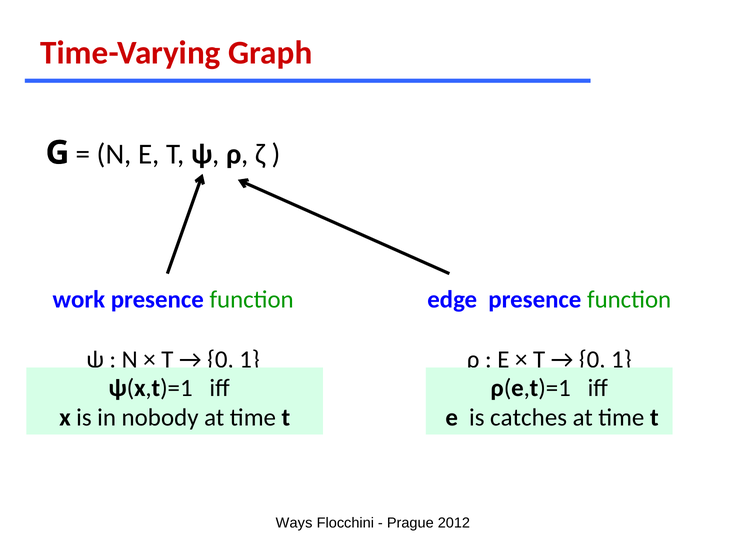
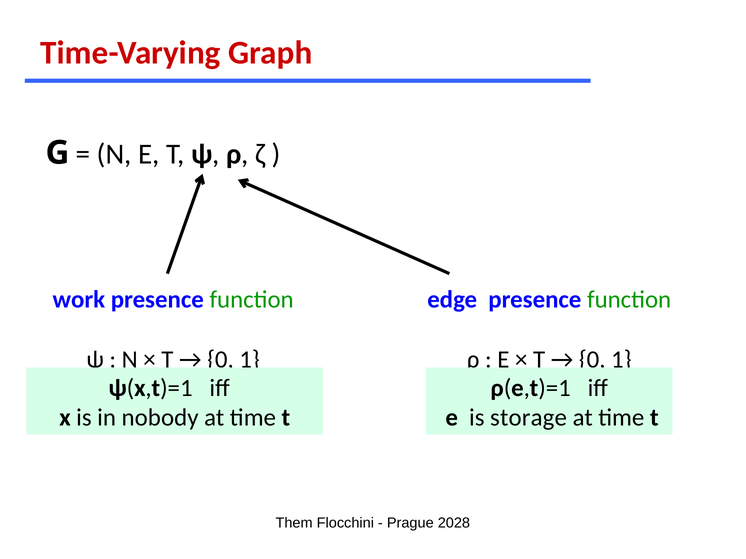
catches: catches -> storage (529, 418)
Ways: Ways -> Them (294, 523)
2012: 2012 -> 2028 (454, 523)
